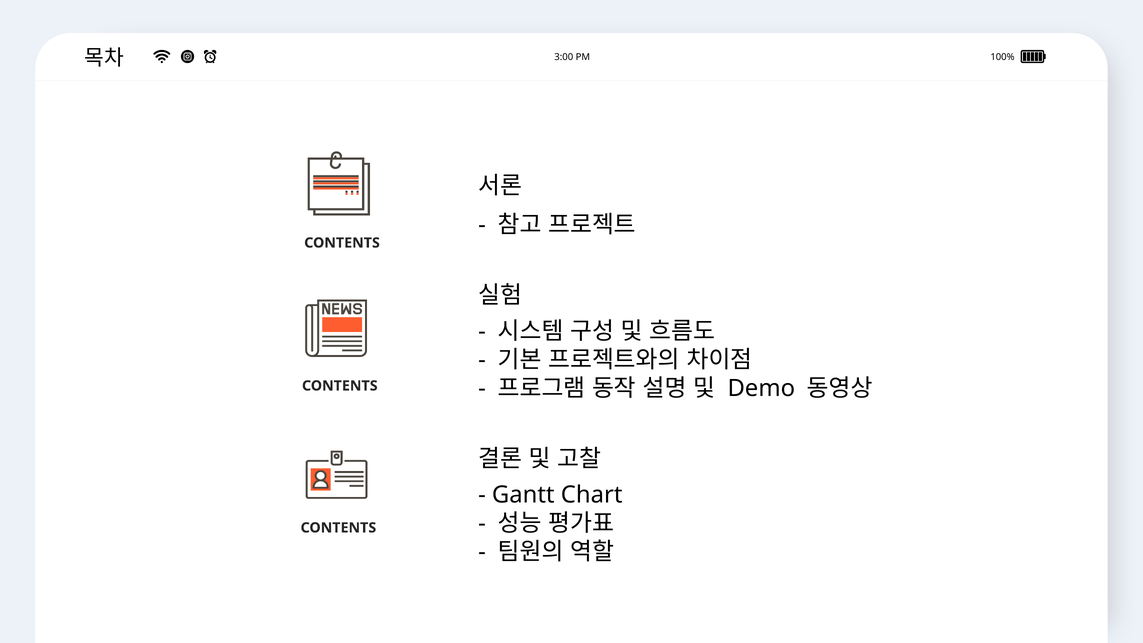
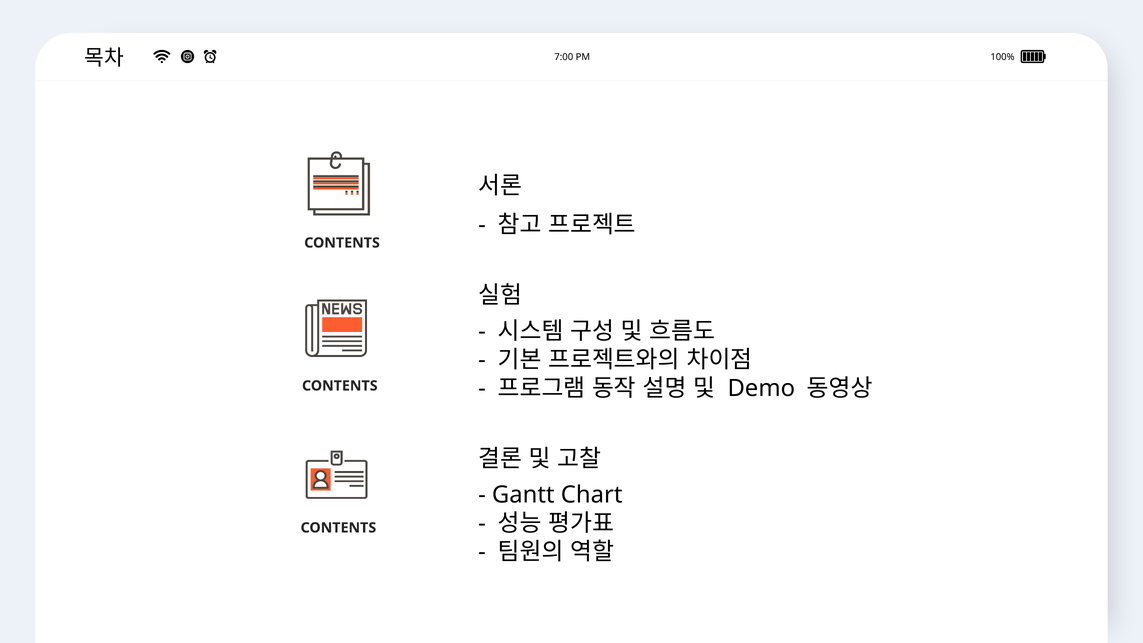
3:00: 3:00 -> 7:00 (564, 57)
